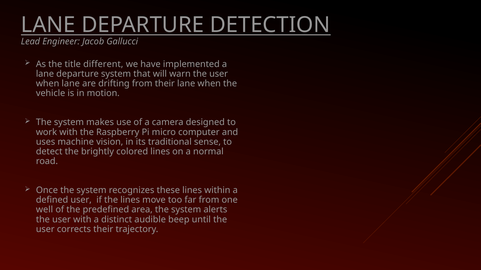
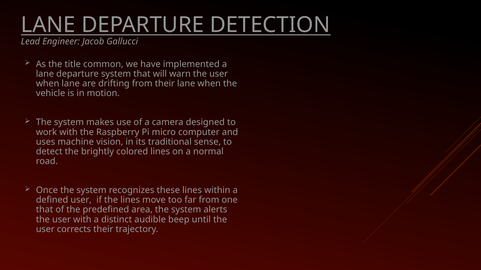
different: different -> common (103, 64)
well: well -> that (45, 210)
